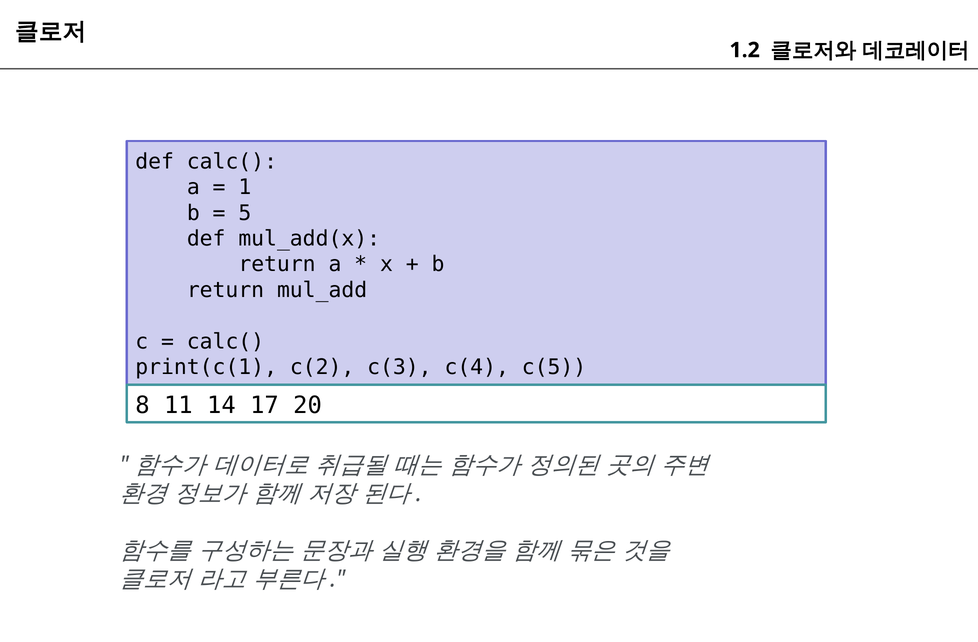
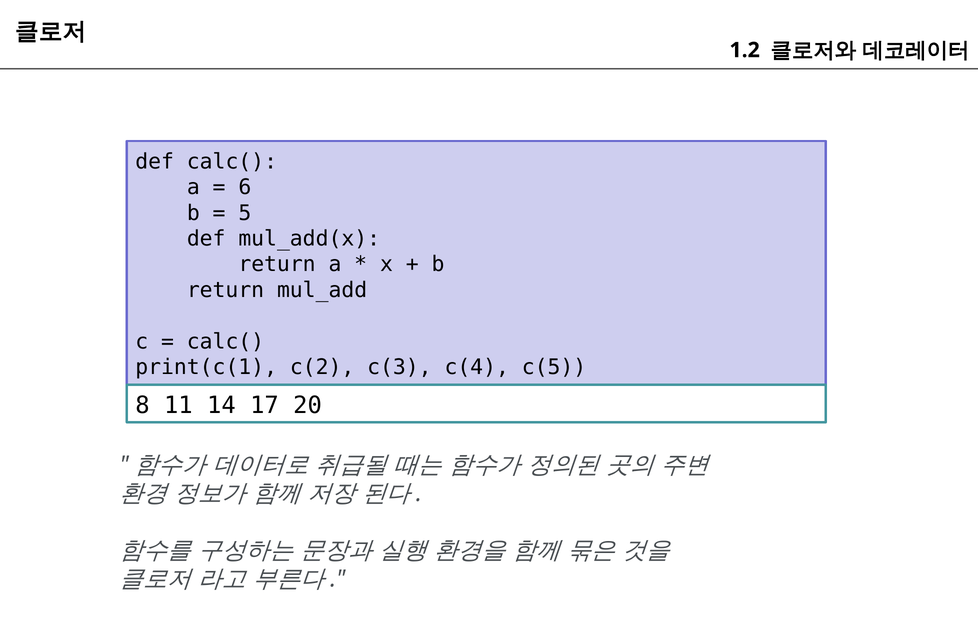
1: 1 -> 6 (245, 188)
